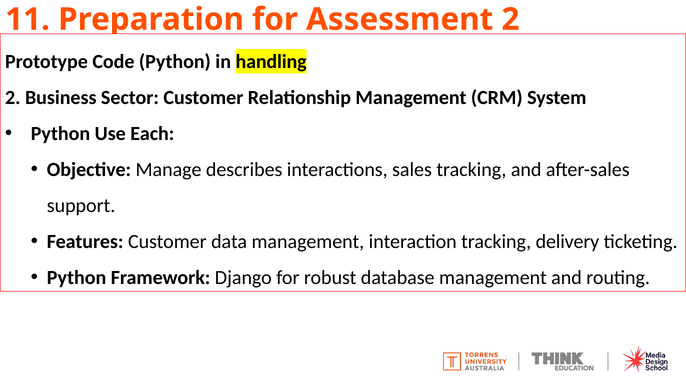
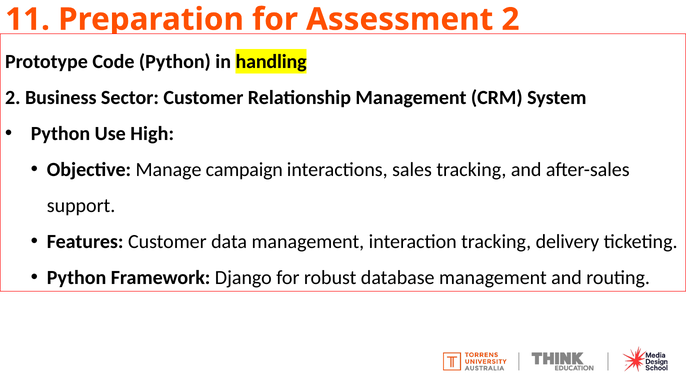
Each: Each -> High (152, 134)
describes: describes -> campaign (244, 170)
